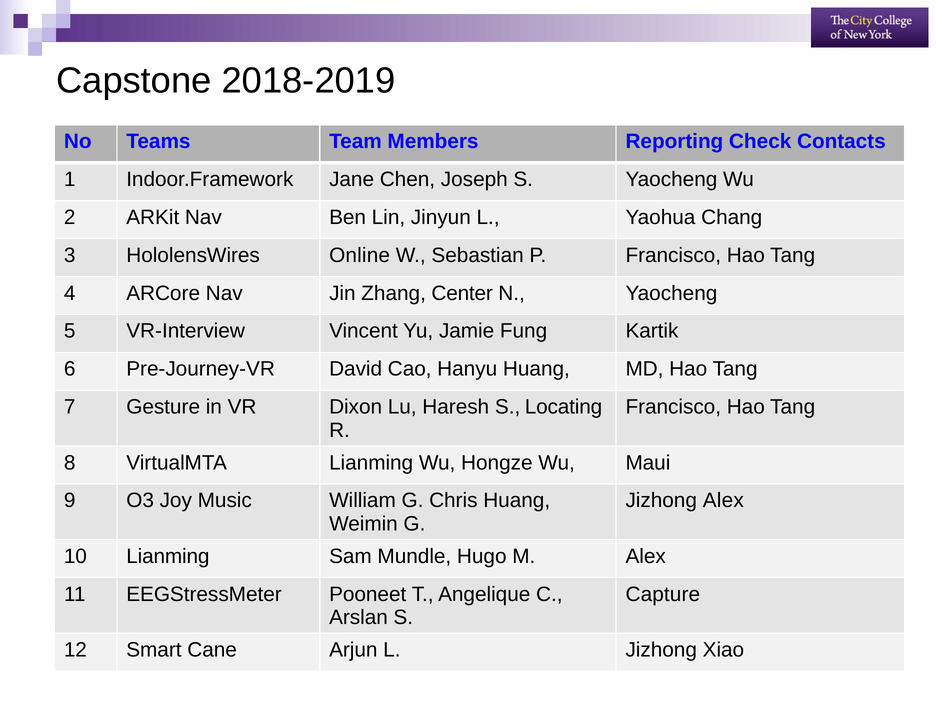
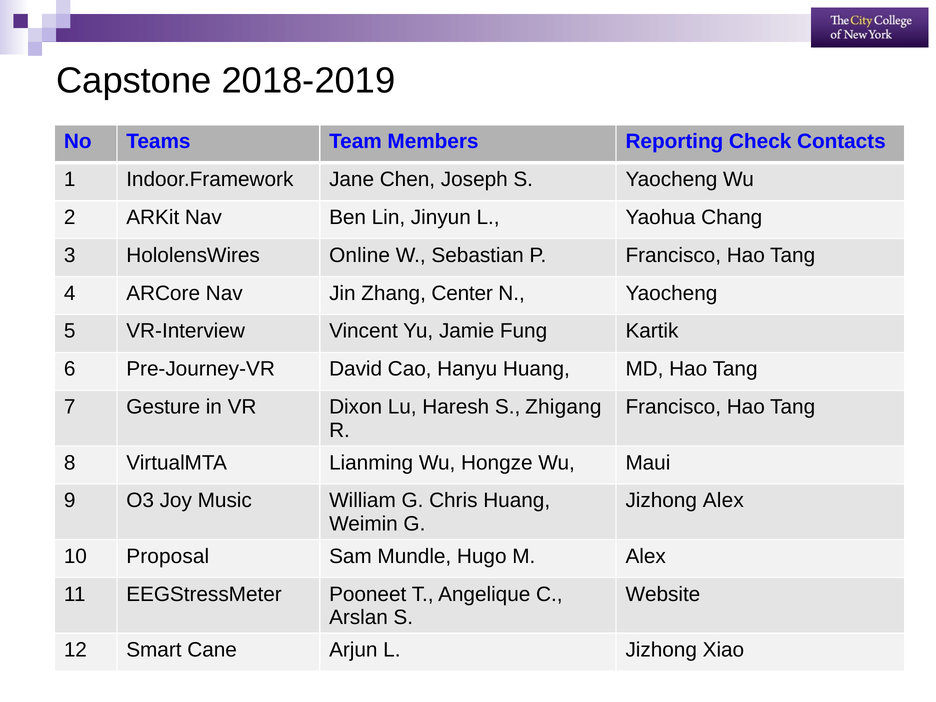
Locating: Locating -> Zhigang (563, 407)
10 Lianming: Lianming -> Proposal (168, 556)
Capture: Capture -> Website (663, 594)
